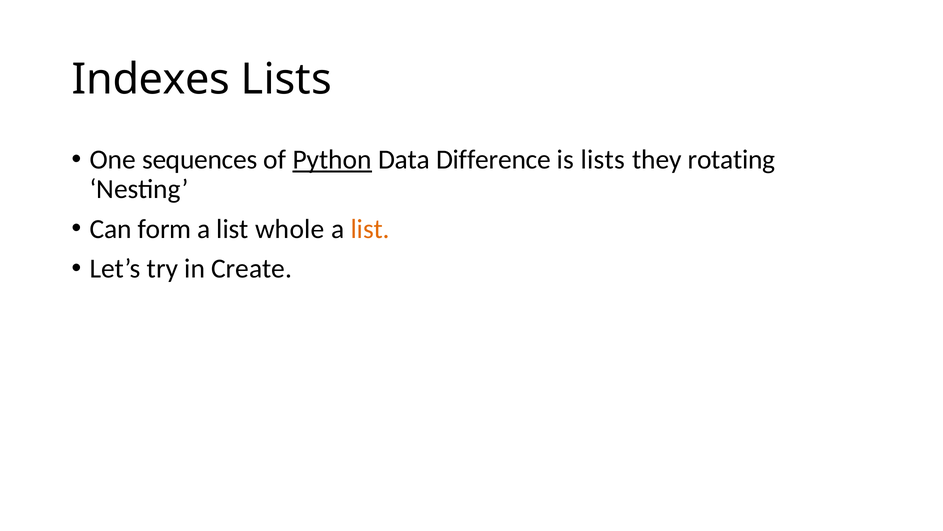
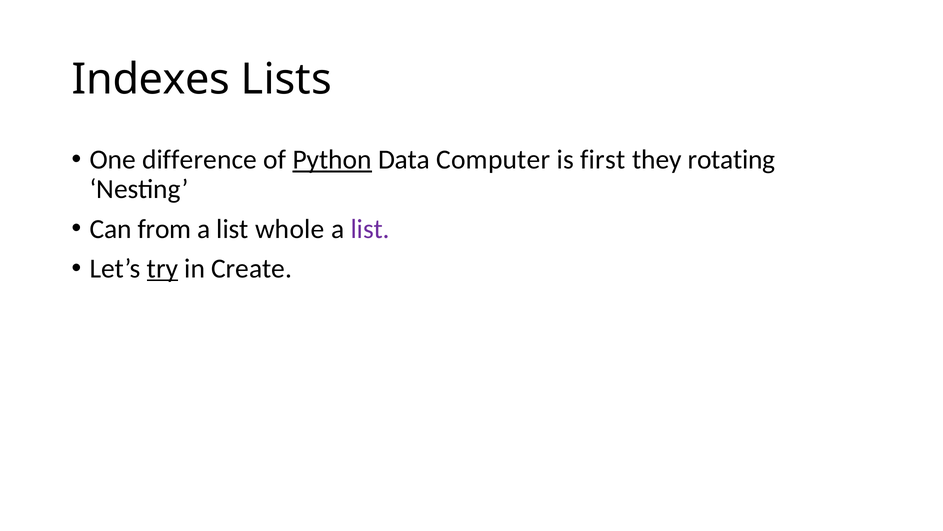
sequences: sequences -> difference (200, 159)
Difference: Difference -> Computer (493, 159)
is lists: lists -> first (603, 159)
form: form -> from (165, 229)
list colour: orange -> purple (370, 229)
try underline: none -> present (162, 268)
